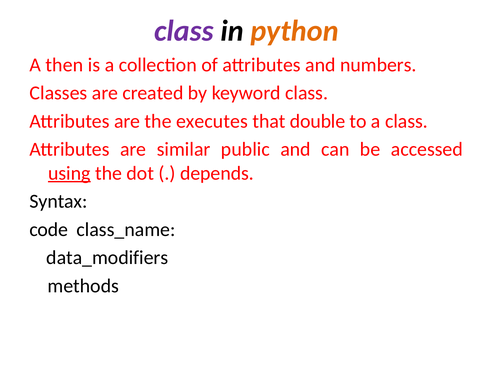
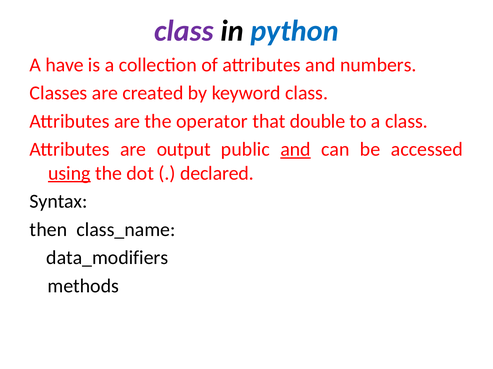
python colour: orange -> blue (295, 31)
then: then -> have (65, 65)
executes: executes -> operator (212, 122)
similar: similar -> output (184, 150)
and underline: none -> present (296, 150)
depends: depends -> declared (217, 174)
code: code -> then (48, 230)
